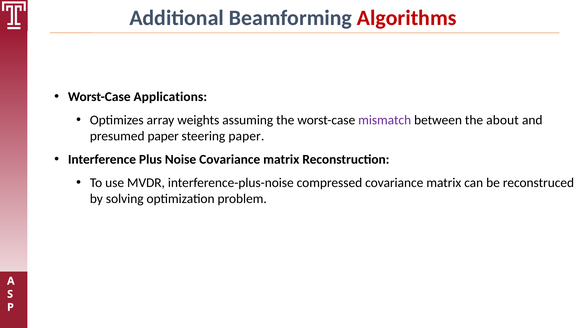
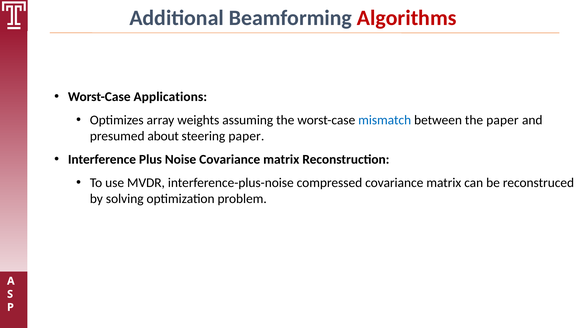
mismatch colour: purple -> blue (385, 120)
the about: about -> paper (502, 120)
presumed paper: paper -> about (163, 136)
